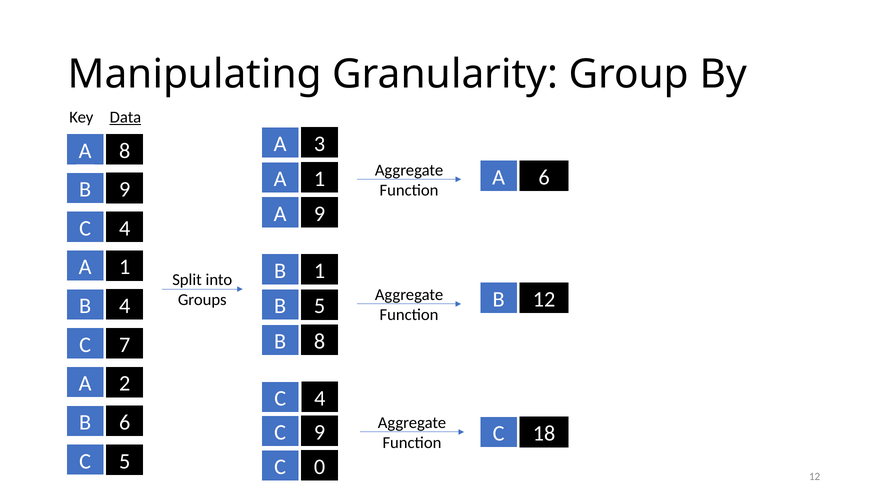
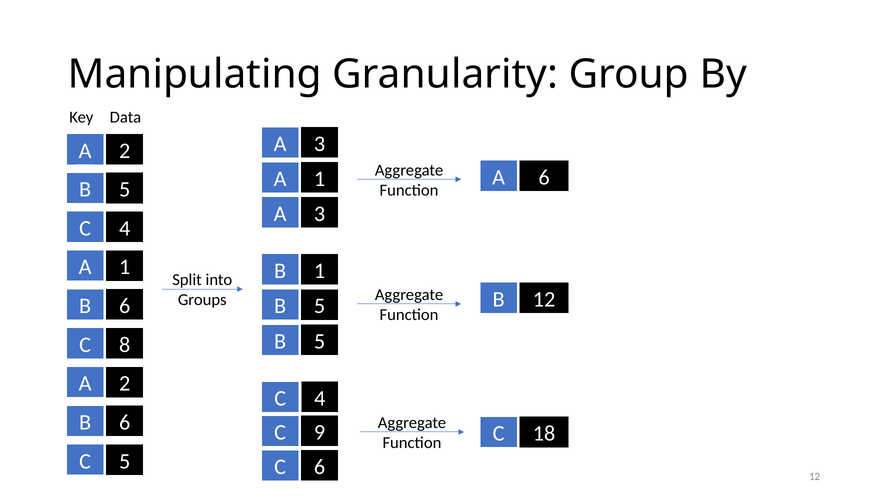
Data underline: present -> none (125, 117)
8: 8 -> 2 (125, 151)
9: 9 -> 5 (125, 190)
9: 9 -> 3 (320, 214)
4: 4 -> 6 (125, 306)
8: 8 -> 5 (320, 342)
7: 7 -> 8 (125, 345)
C 0: 0 -> 6 (320, 467)
